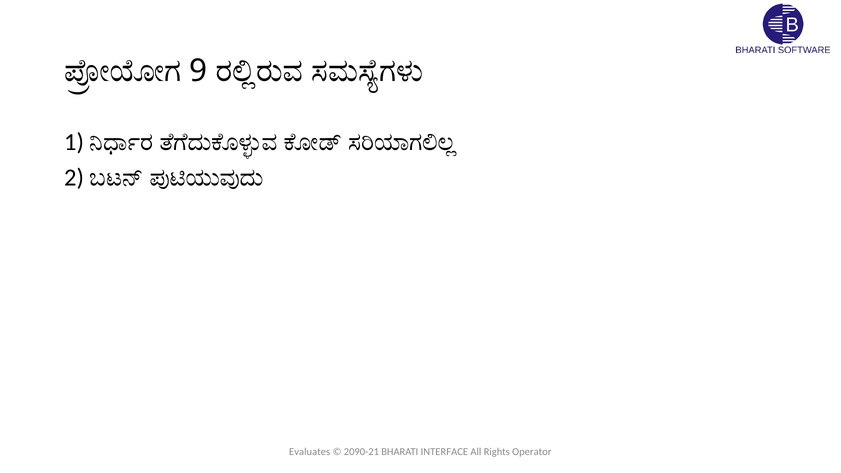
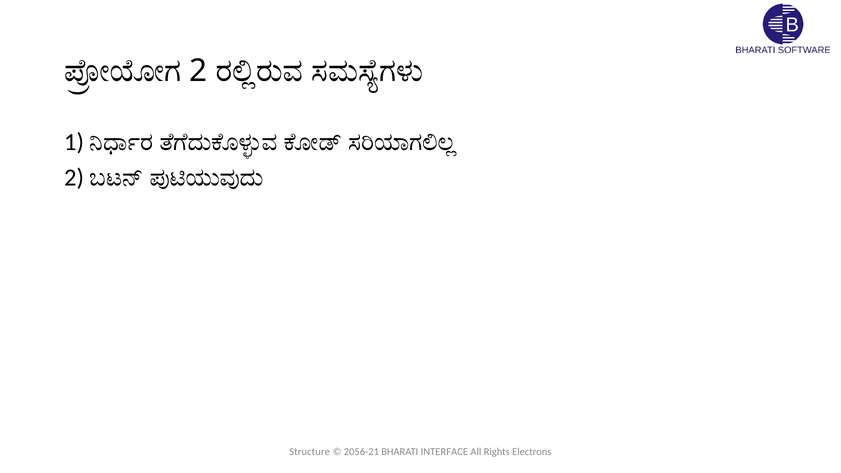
9: 9 -> 2 (198, 71)
Evaluates: Evaluates -> Structure (310, 452)
2090-21: 2090-21 -> 2056-21 (361, 452)
Operator: Operator -> Electrons (532, 452)
